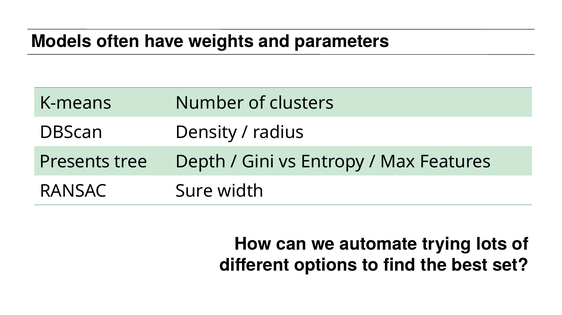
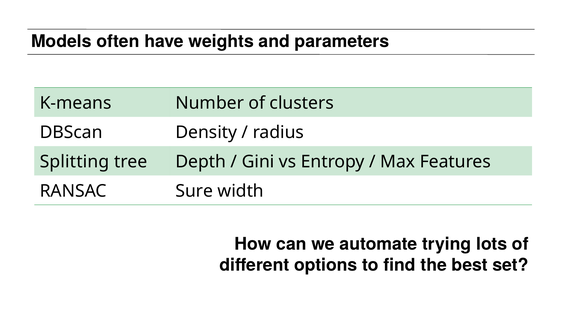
Presents: Presents -> Splitting (75, 162)
